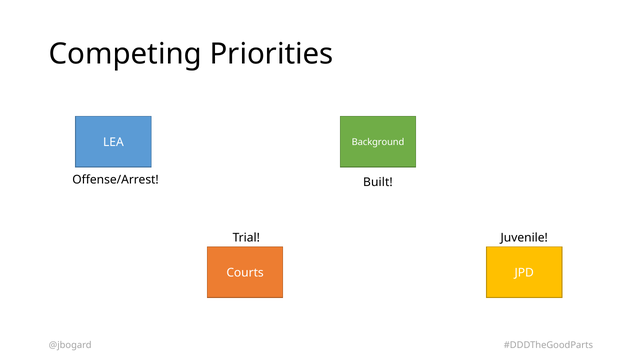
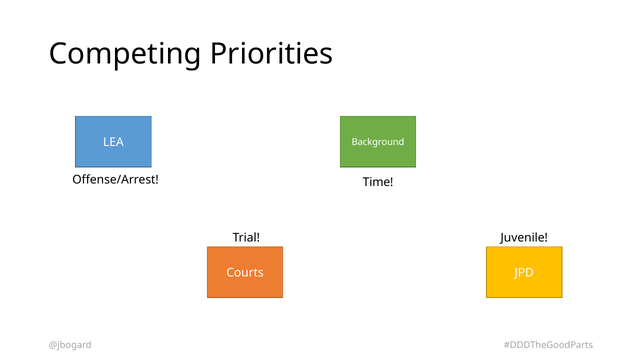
Built: Built -> Time (378, 182)
